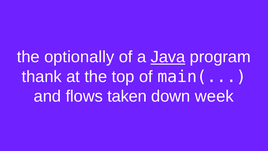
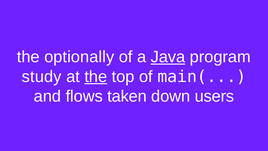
thank: thank -> study (42, 77)
the underline: none -> present (96, 77)
week: week -> users (214, 96)
